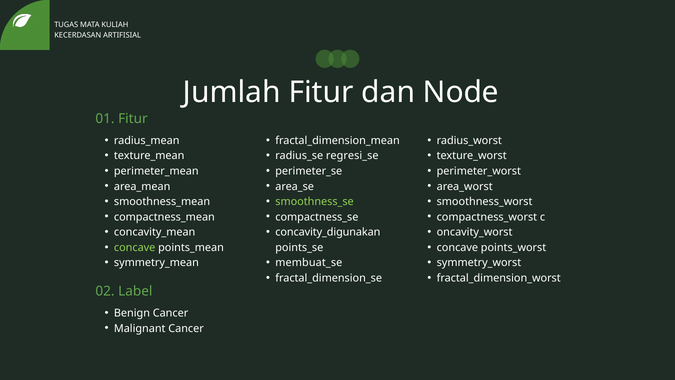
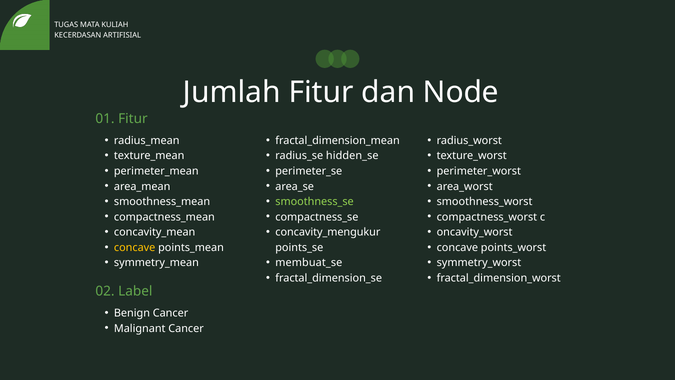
regresi_se: regresi_se -> hidden_se (352, 156)
concavity_digunakan: concavity_digunakan -> concavity_mengukur (328, 232)
concave colour: light green -> yellow (135, 247)
